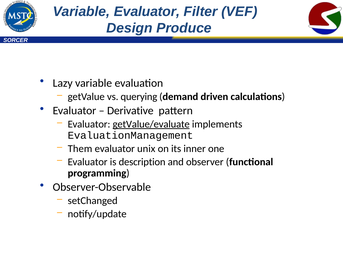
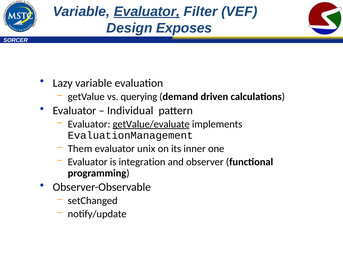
Evaluator underline: none -> present (147, 12)
Produce: Produce -> Exposes (184, 28)
Derivative: Derivative -> Individual (130, 111)
description: description -> integration (142, 162)
